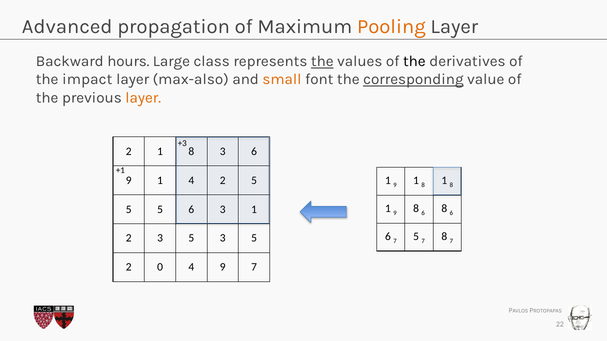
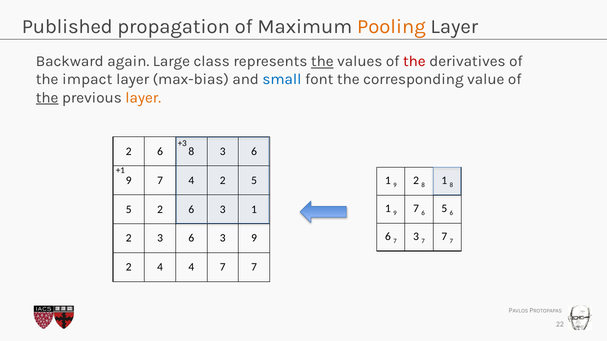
Advanced: Advanced -> Published (67, 27)
hours: hours -> again (128, 61)
the colour: black -> red (414, 61)
max-also: max-also -> max-bias (191, 80)
small colour: orange -> blue (282, 80)
corresponding underline: present -> none (413, 80)
the underline: none -> present (47, 98)
1: 1 -> 6 (160, 151)
1: 1 -> 7 (160, 181)
1 9 1: 1 -> 2 (416, 181)
1 9 8: 8 -> 7 (416, 209)
6 8: 8 -> 5 (444, 209)
5: 5 -> 2 (160, 210)
7 5: 5 -> 3 (416, 237)
8: 8 -> 7 (444, 237)
2 3 5: 5 -> 6 (191, 239)
5: 5 -> 9 (254, 239)
2 0: 0 -> 4 (160, 268)
4 9: 9 -> 7 (223, 268)
